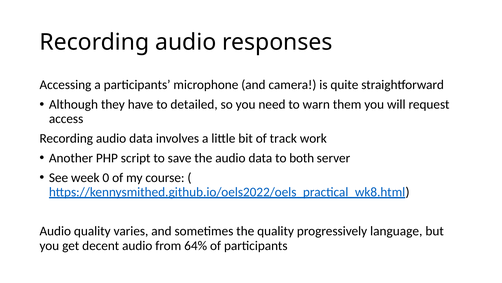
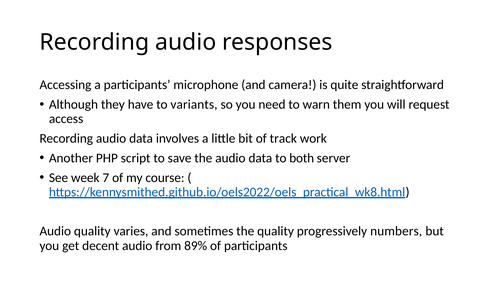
detailed: detailed -> variants (194, 104)
0: 0 -> 7 (106, 177)
language: language -> numbers (396, 231)
64%: 64% -> 89% (196, 245)
